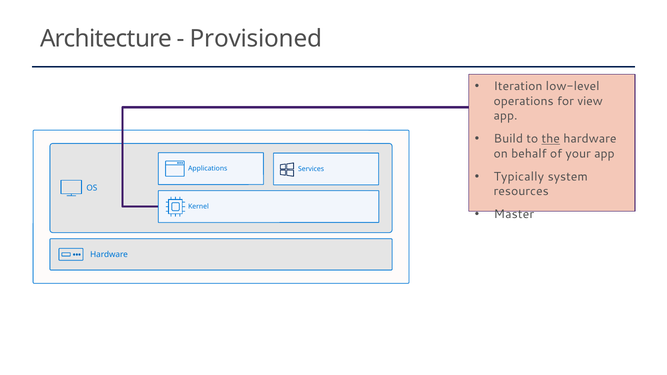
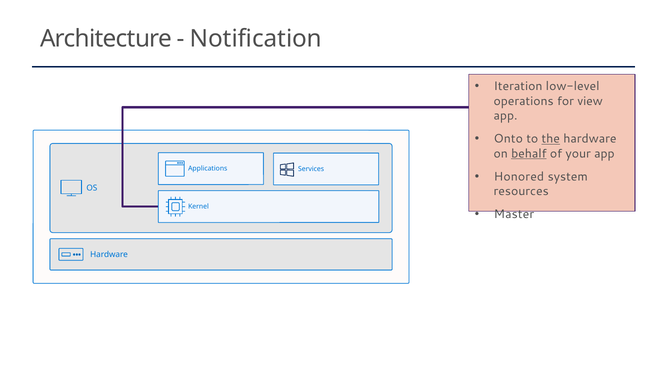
Provisioned: Provisioned -> Notification (256, 39)
Build: Build -> Onto (508, 139)
behalf underline: none -> present (529, 154)
Typically: Typically -> Honored (519, 177)
